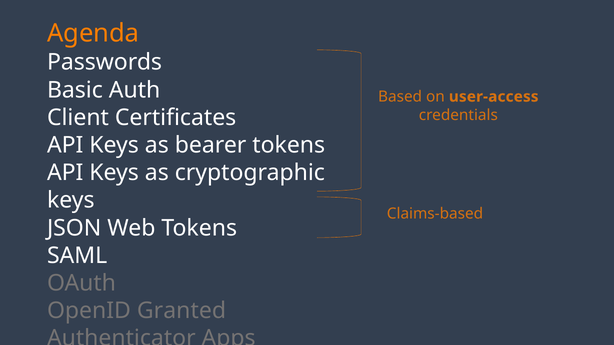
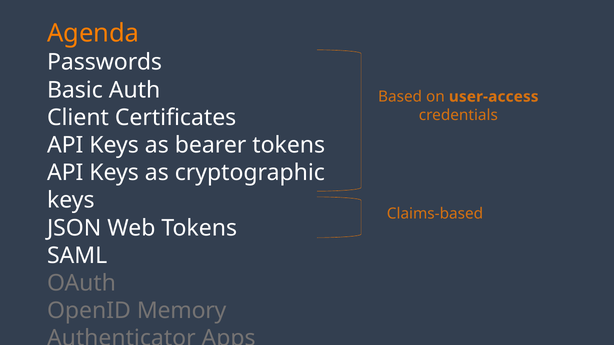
Granted: Granted -> Memory (182, 311)
